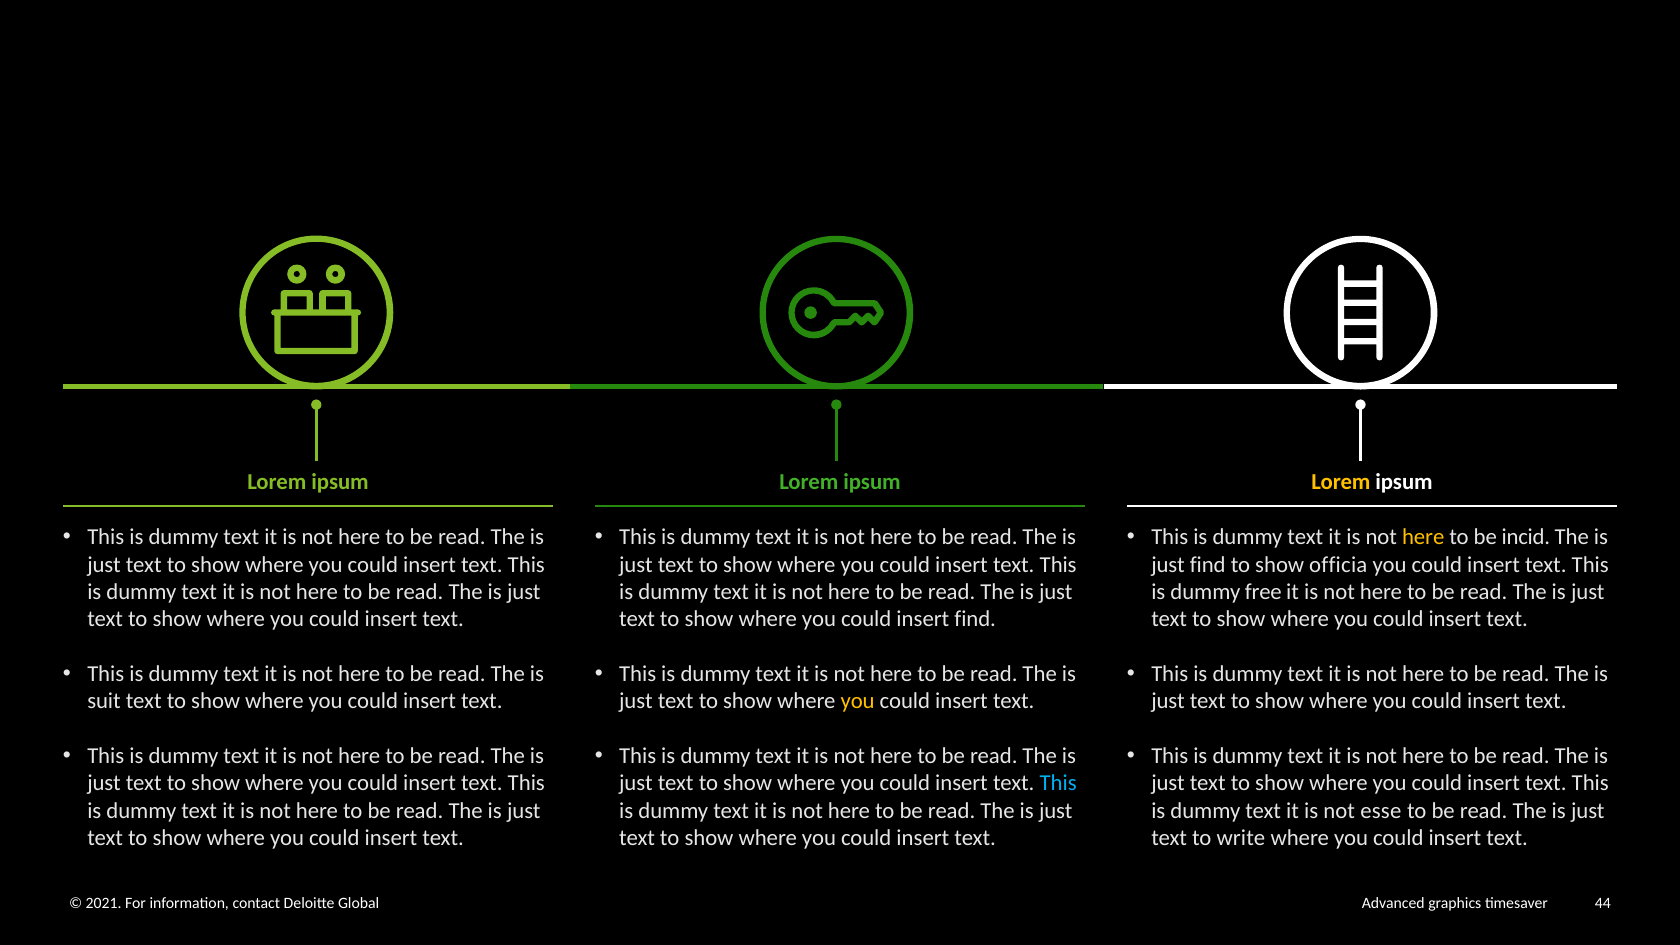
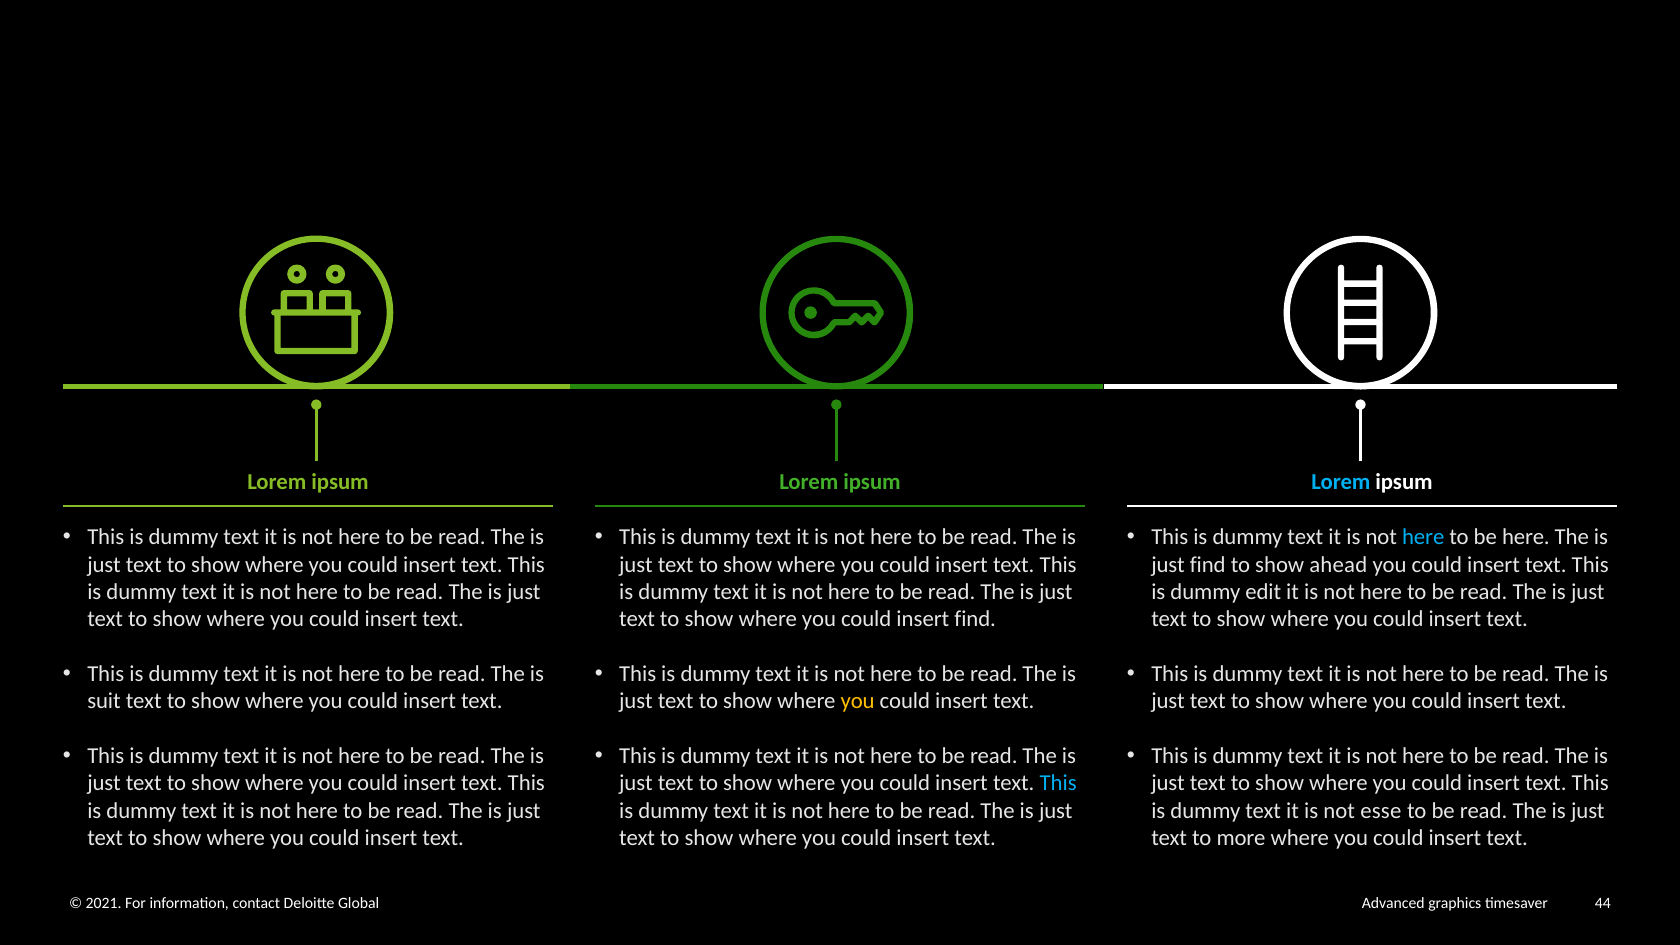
Lorem colour: yellow -> light blue (1341, 482)
here colour: yellow -> light blue (1423, 537)
be incid: incid -> here (1526, 537)
officia: officia -> ahead (1338, 565)
free: free -> edit (1263, 592)
write: write -> more (1241, 838)
